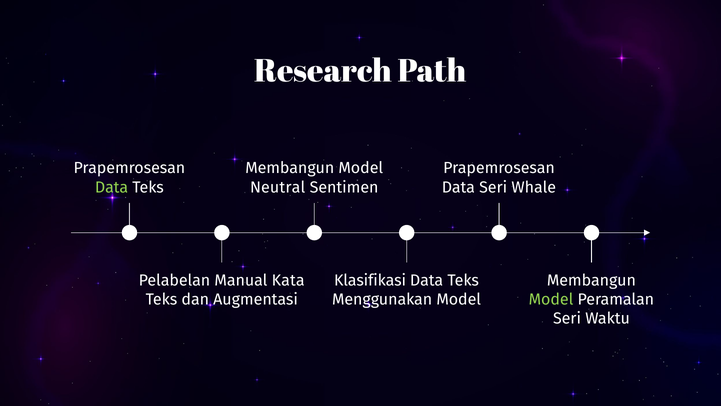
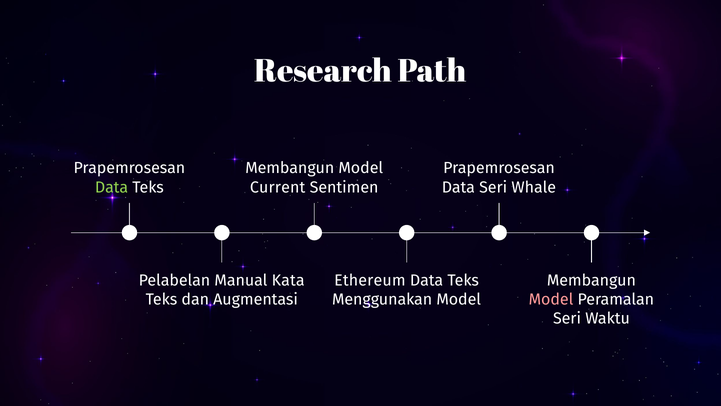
Neutral: Neutral -> Current (278, 187)
Klasifikasi: Klasifikasi -> Ethereum (370, 280)
Model colour: light green -> pink (551, 299)
